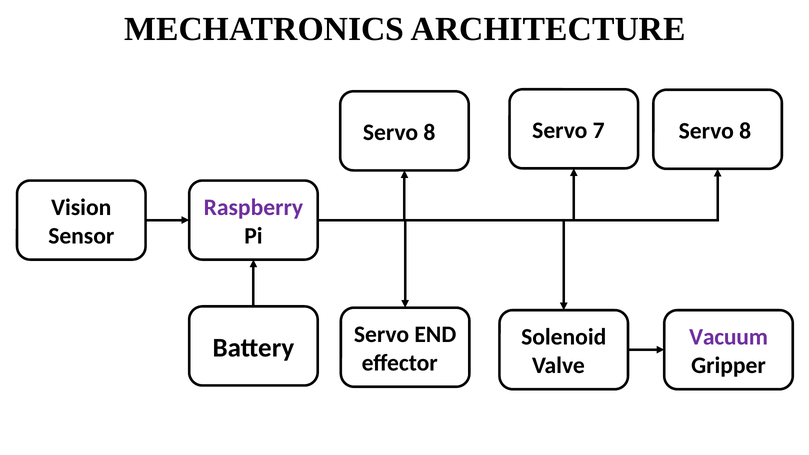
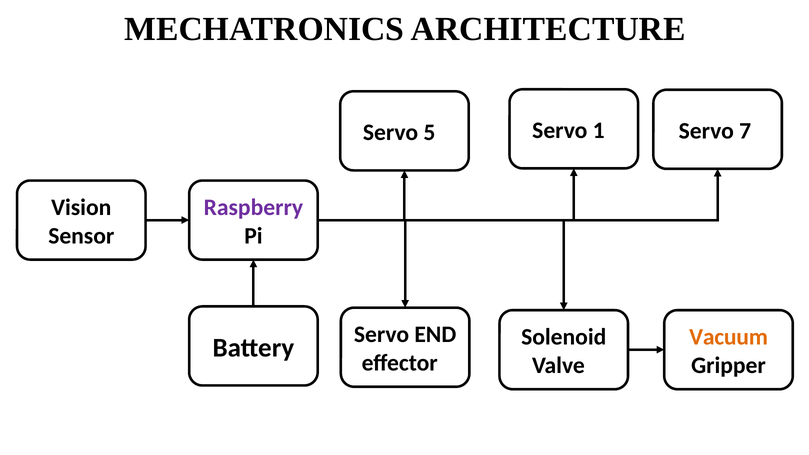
8: 8 -> 5 (429, 133)
7: 7 -> 1 (599, 130)
8: 8 -> 7 (745, 131)
Vacuum colour: purple -> orange (729, 337)
